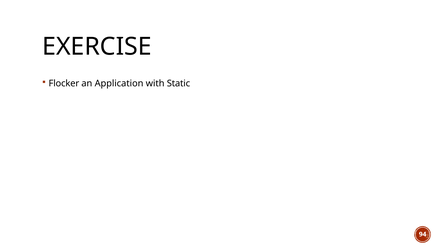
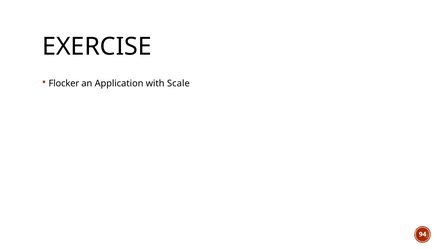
Static: Static -> Scale (178, 84)
